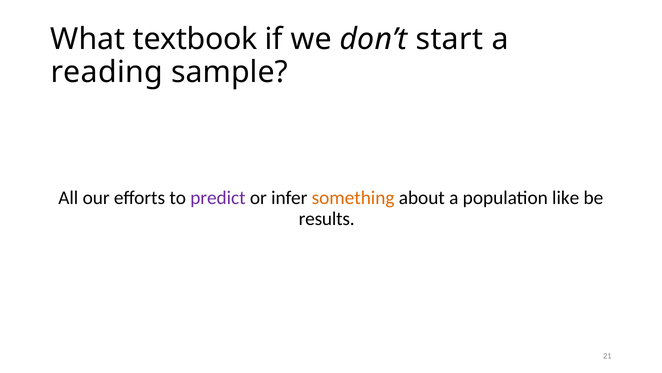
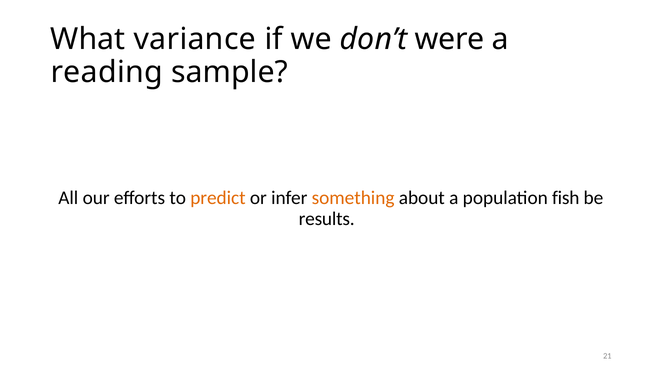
textbook: textbook -> variance (195, 39)
start: start -> were (450, 39)
predict colour: purple -> orange (218, 198)
like: like -> fish (566, 198)
